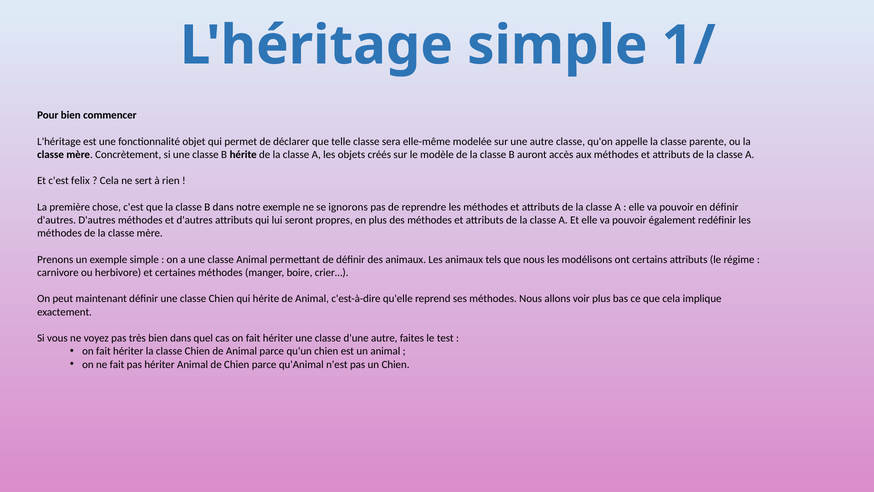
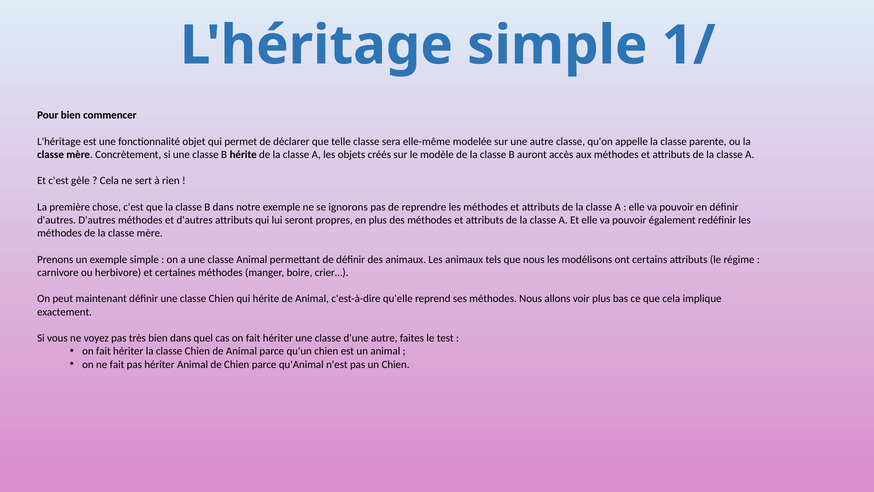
felix: felix -> gèle (80, 181)
